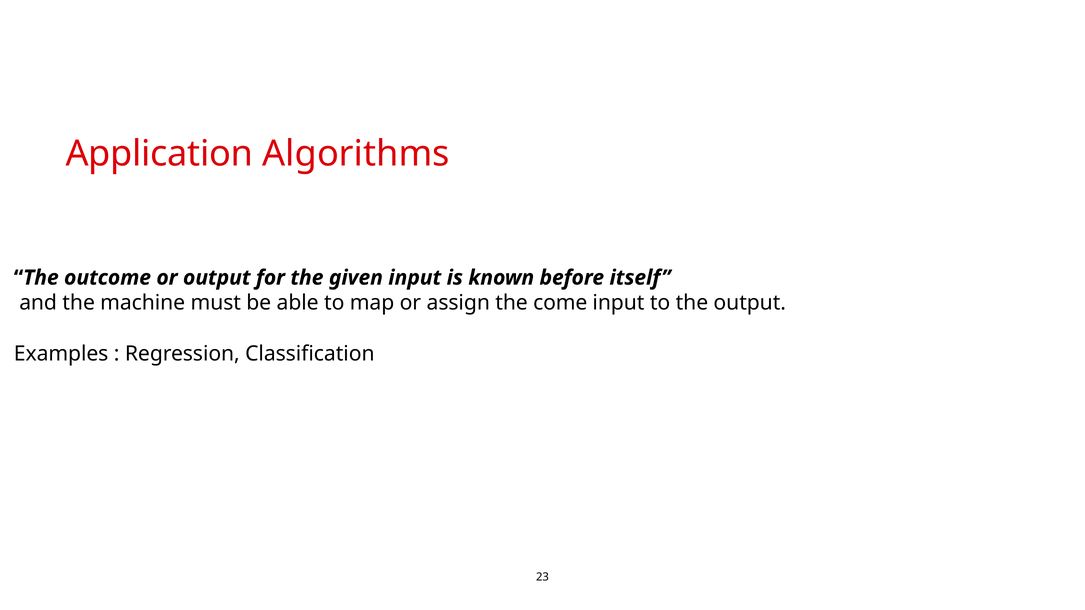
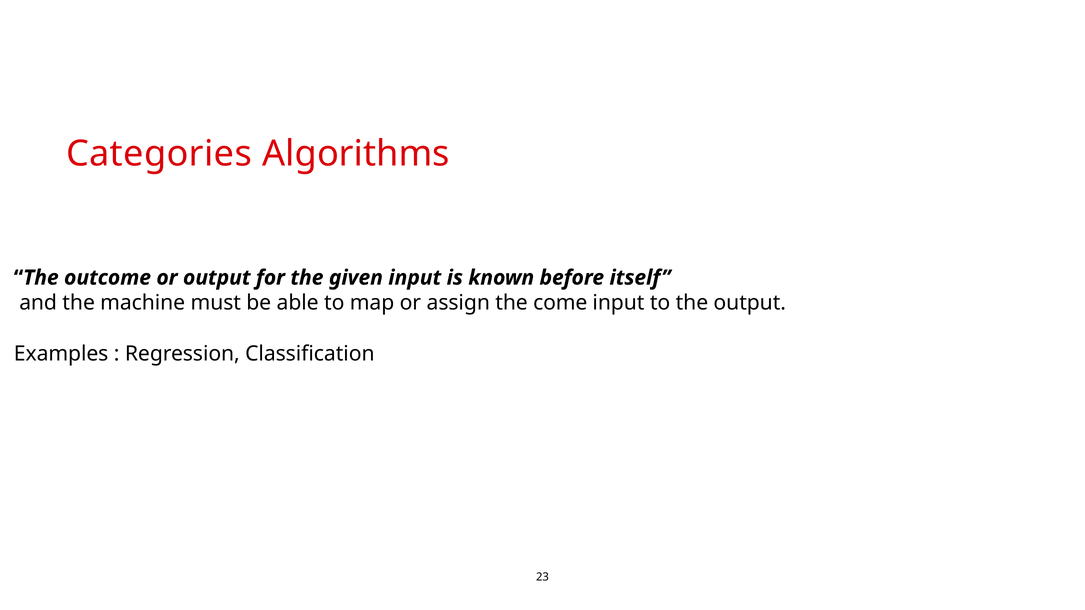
Application: Application -> Categories (159, 154)
